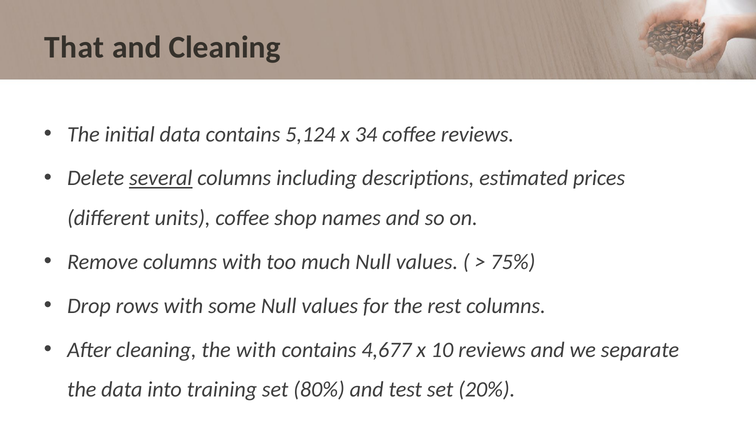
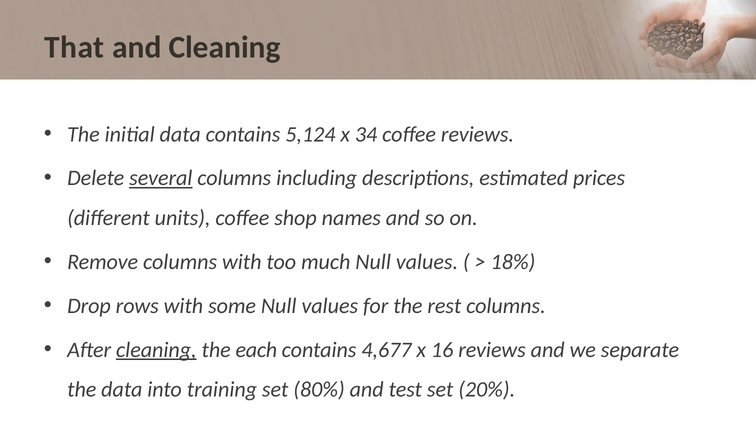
75%: 75% -> 18% (513, 262)
cleaning underline: none -> present (156, 350)
the with: with -> each (256, 350)
10: 10 -> 16 (442, 350)
